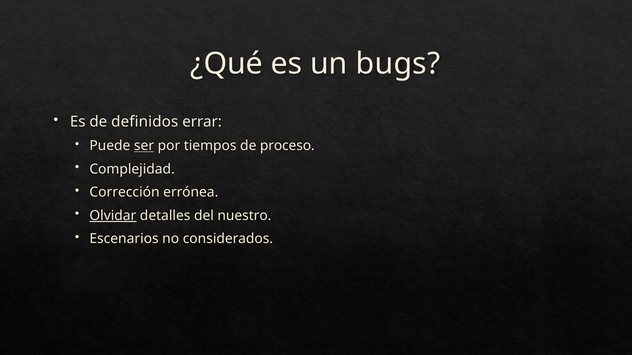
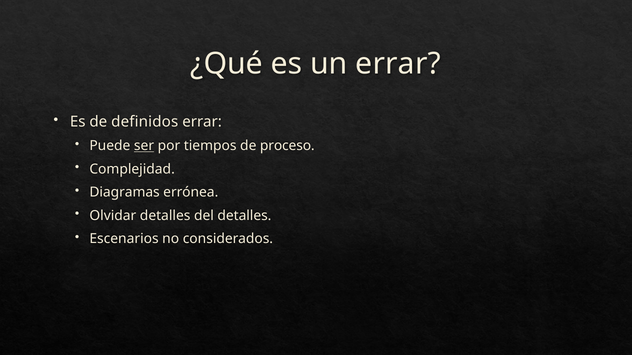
un bugs: bugs -> errar (398, 64)
Corrección: Corrección -> Diagramas (125, 193)
Olvidar underline: present -> none (113, 216)
del nuestro: nuestro -> detalles (244, 216)
